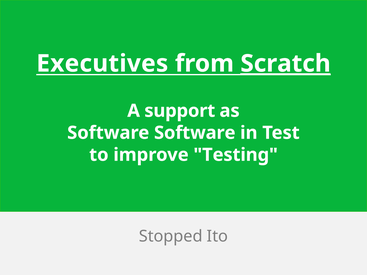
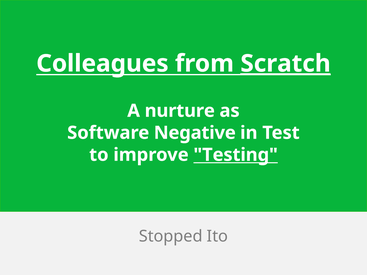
Executives: Executives -> Colleagues (102, 64)
support: support -> nurture (180, 111)
Software Software: Software -> Negative (195, 133)
Testing underline: none -> present (236, 155)
